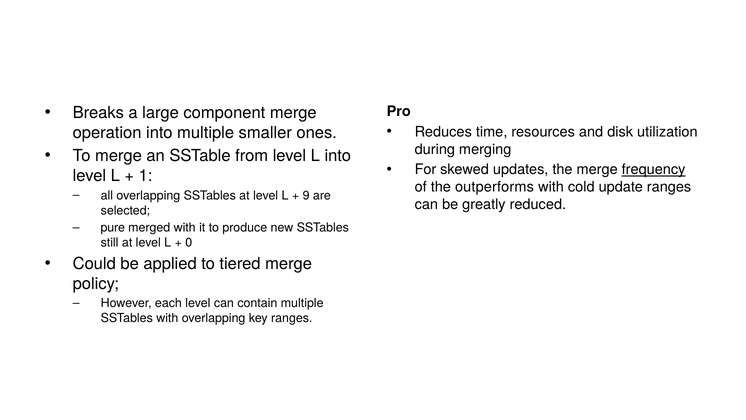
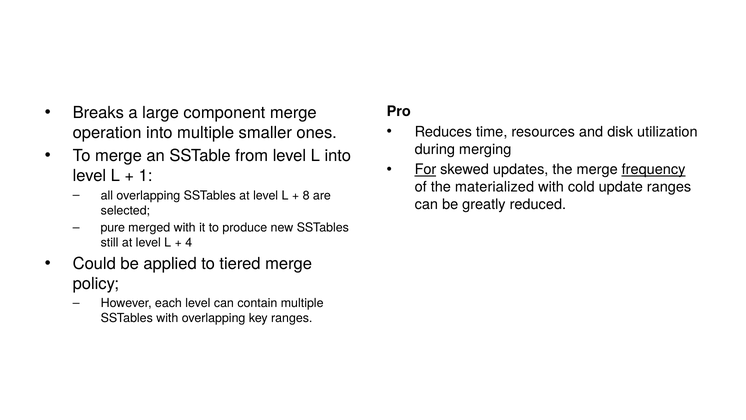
For underline: none -> present (425, 169)
outperforms: outperforms -> materialized (494, 187)
9: 9 -> 8 (306, 195)
0: 0 -> 4 (189, 243)
